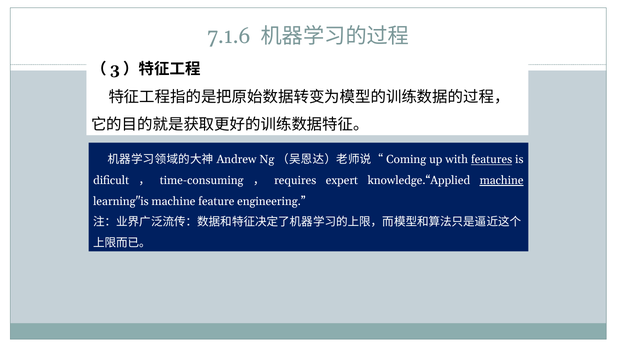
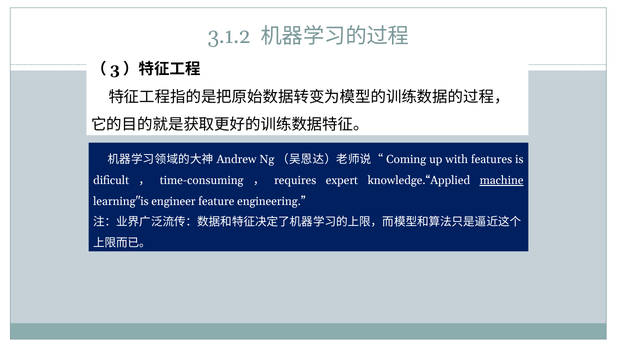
7.1.6: 7.1.6 -> 3.1.2 (229, 36)
features underline: present -> none (492, 160)
learning"is machine: machine -> engineer (173, 201)
